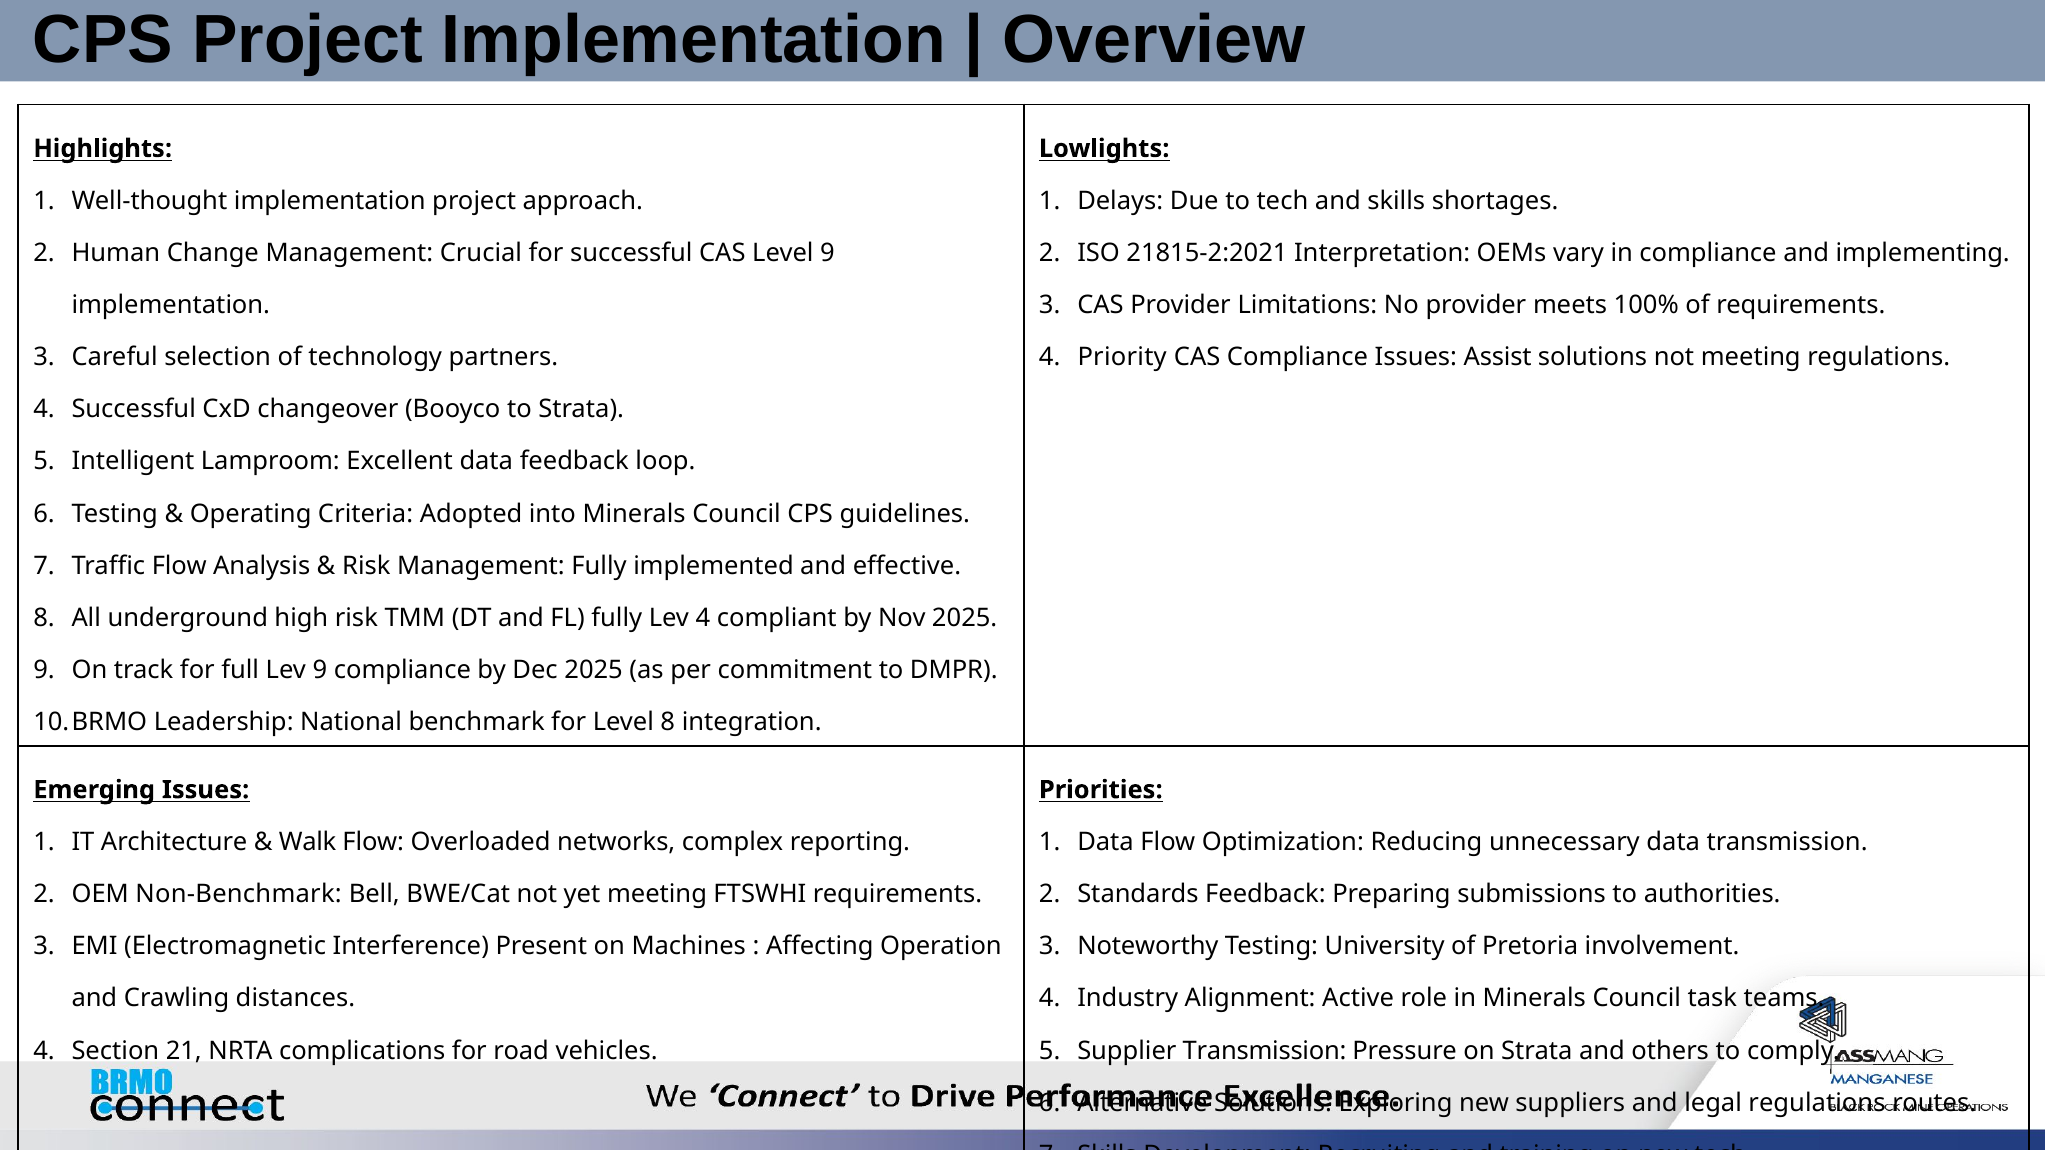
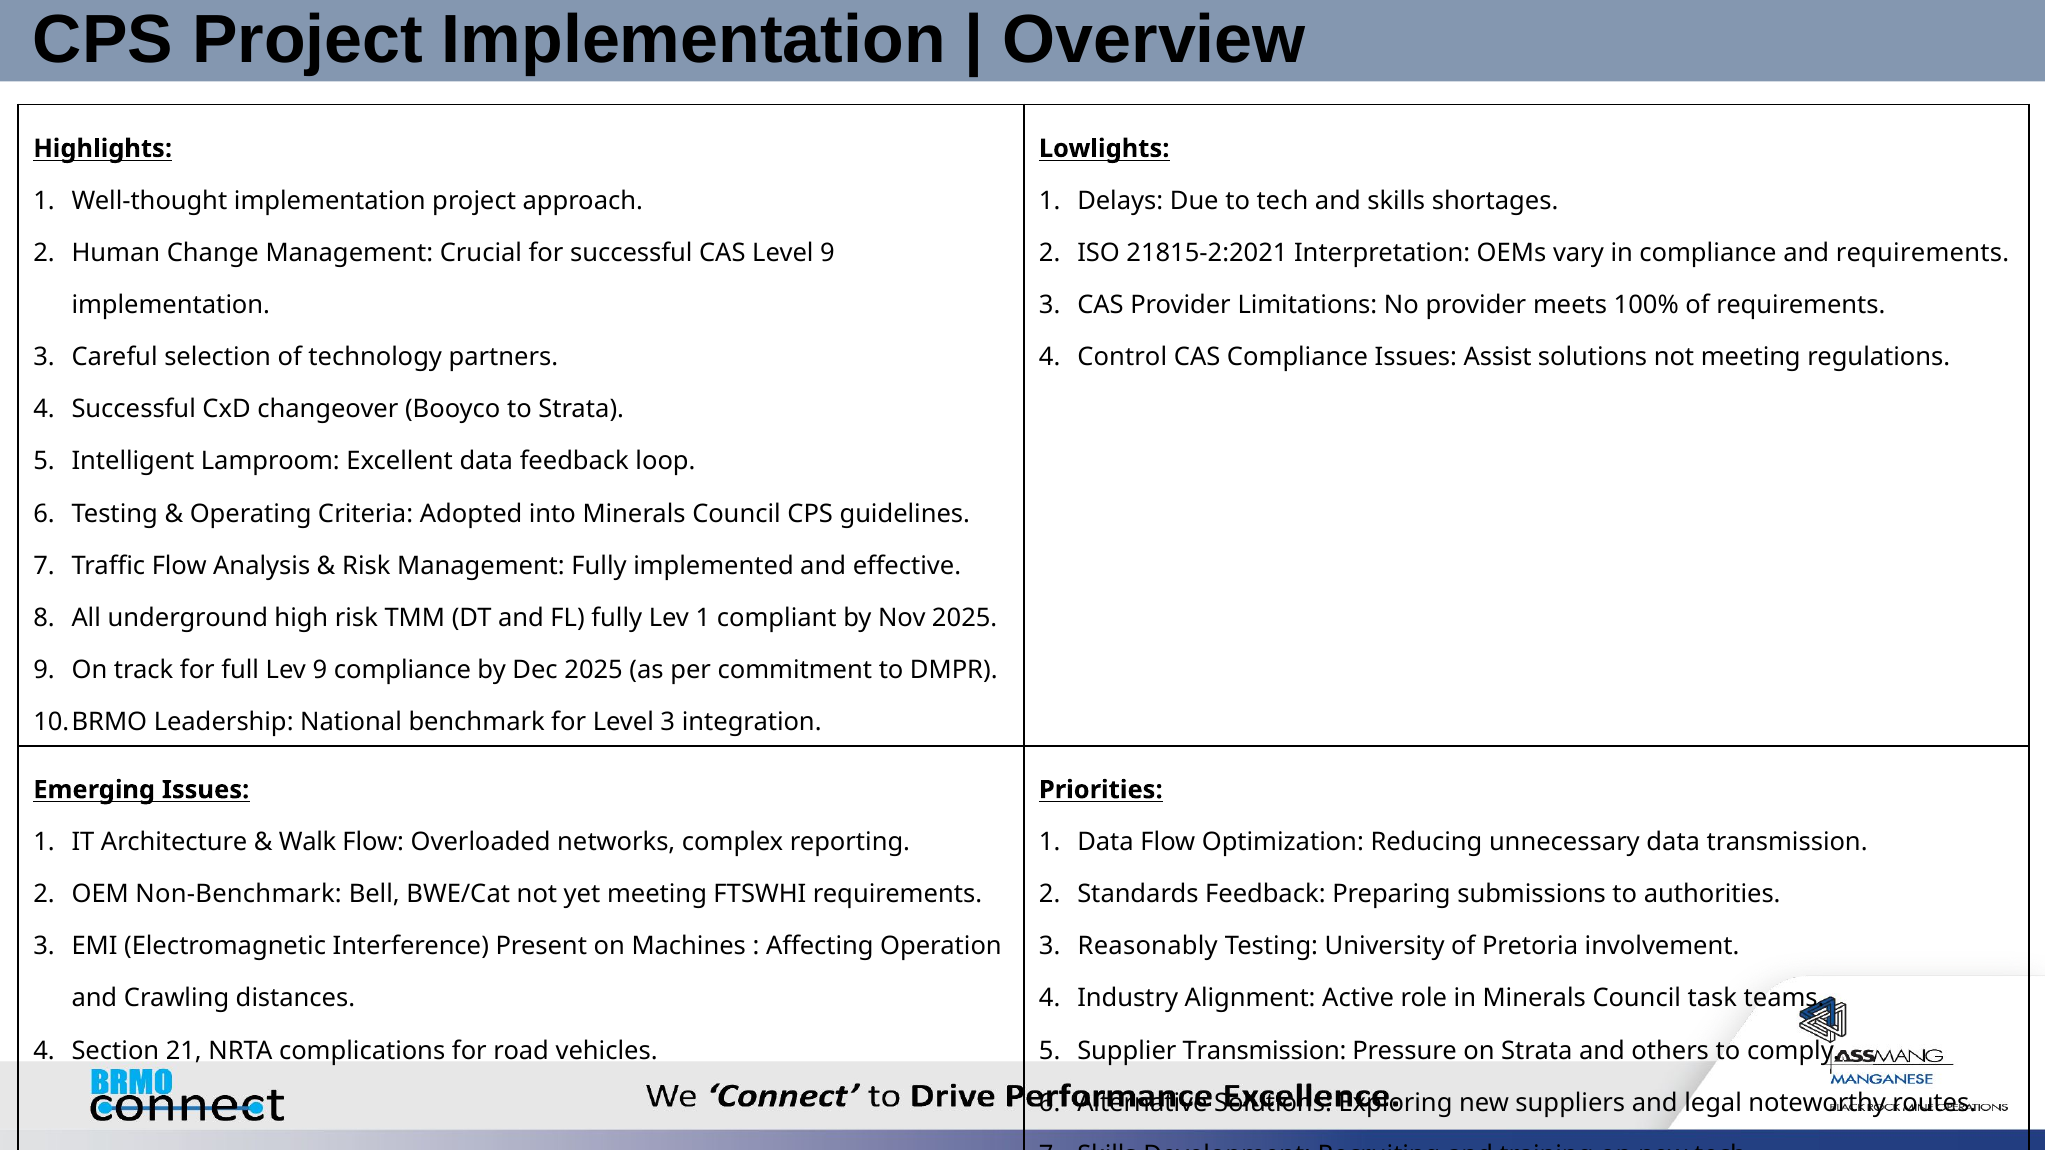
and implementing: implementing -> requirements (1922, 253)
Priority: Priority -> Control (1122, 357)
Lev 4: 4 -> 1 (703, 618)
Level 8: 8 -> 3 (668, 722)
Noteworthy: Noteworthy -> Reasonably (1148, 947)
legal regulations: regulations -> noteworthy (1817, 1103)
